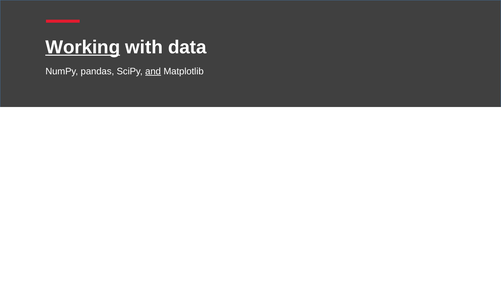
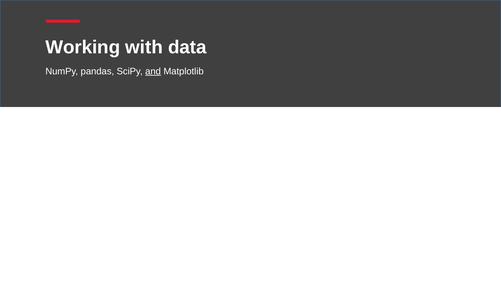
Working underline: present -> none (83, 47)
